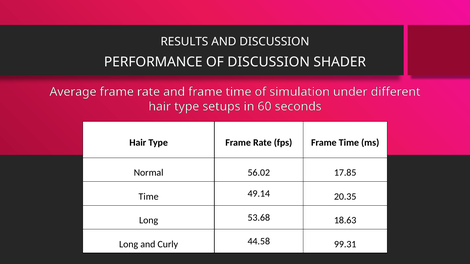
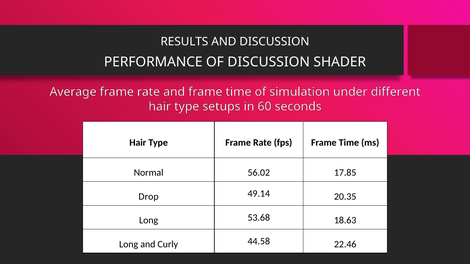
Time: Time -> Drop (149, 197)
99.31: 99.31 -> 22.46 (345, 245)
